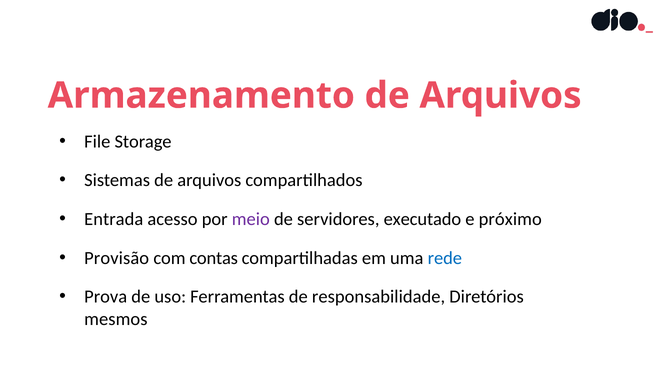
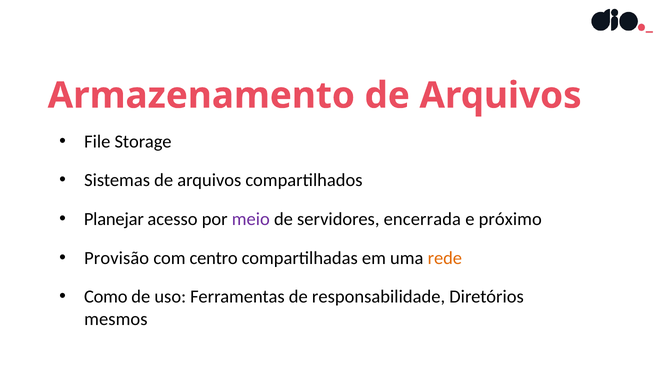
Entrada: Entrada -> Planejar (114, 219)
executado: executado -> encerrada (422, 219)
contas: contas -> centro (214, 258)
rede colour: blue -> orange (445, 258)
Prova: Prova -> Como (106, 297)
